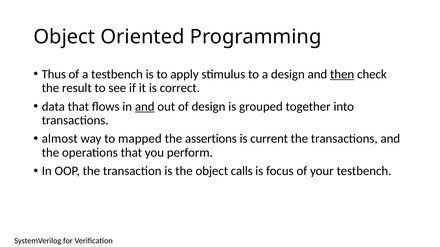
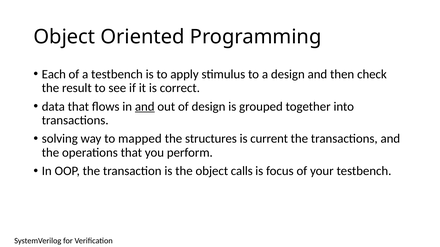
Thus: Thus -> Each (54, 74)
then underline: present -> none (342, 74)
almost: almost -> solving (60, 139)
assertions: assertions -> structures (211, 139)
